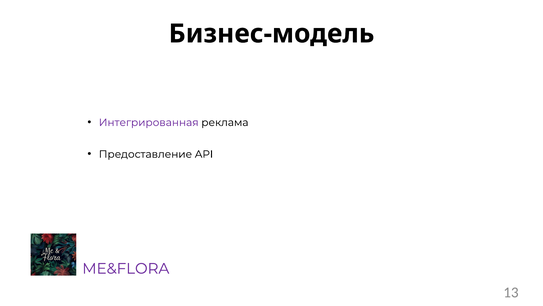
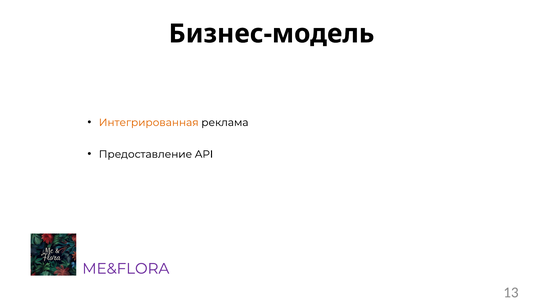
Интегрированная colour: purple -> orange (149, 122)
